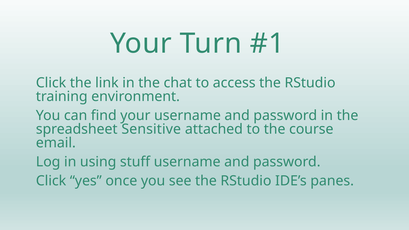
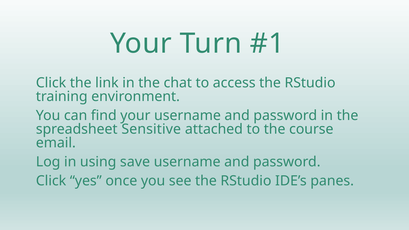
stuff: stuff -> save (135, 162)
